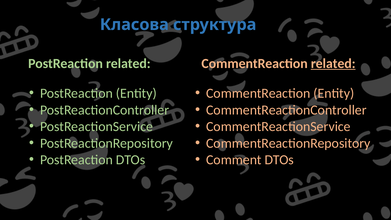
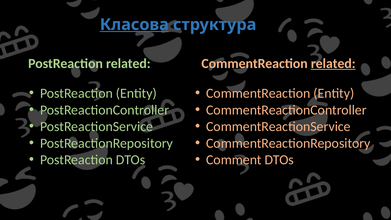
Класова underline: none -> present (134, 25)
